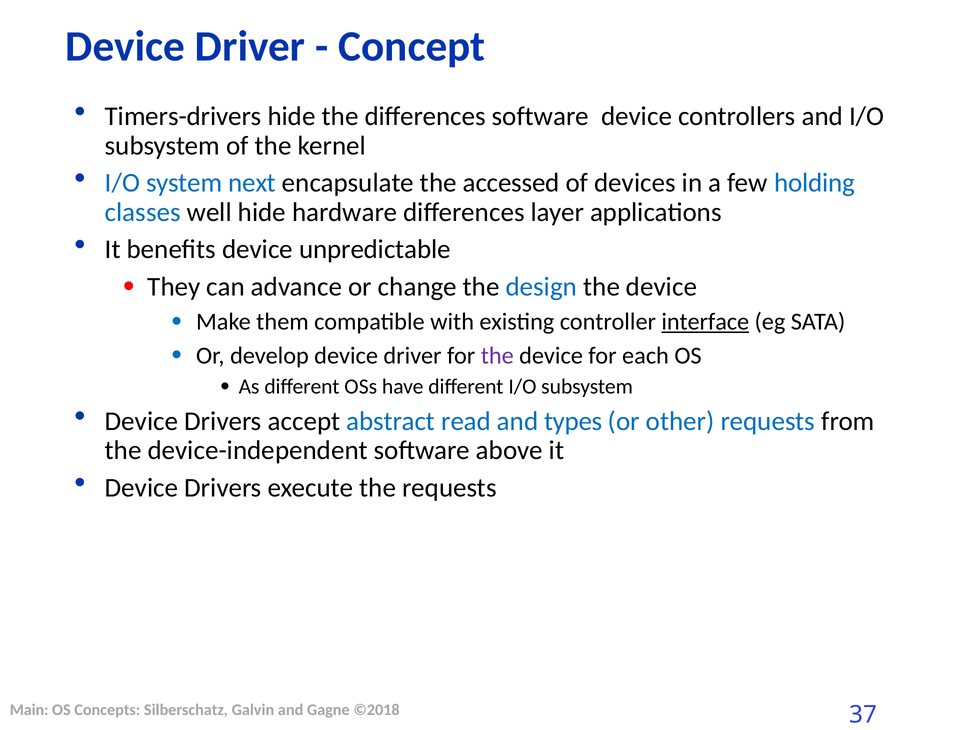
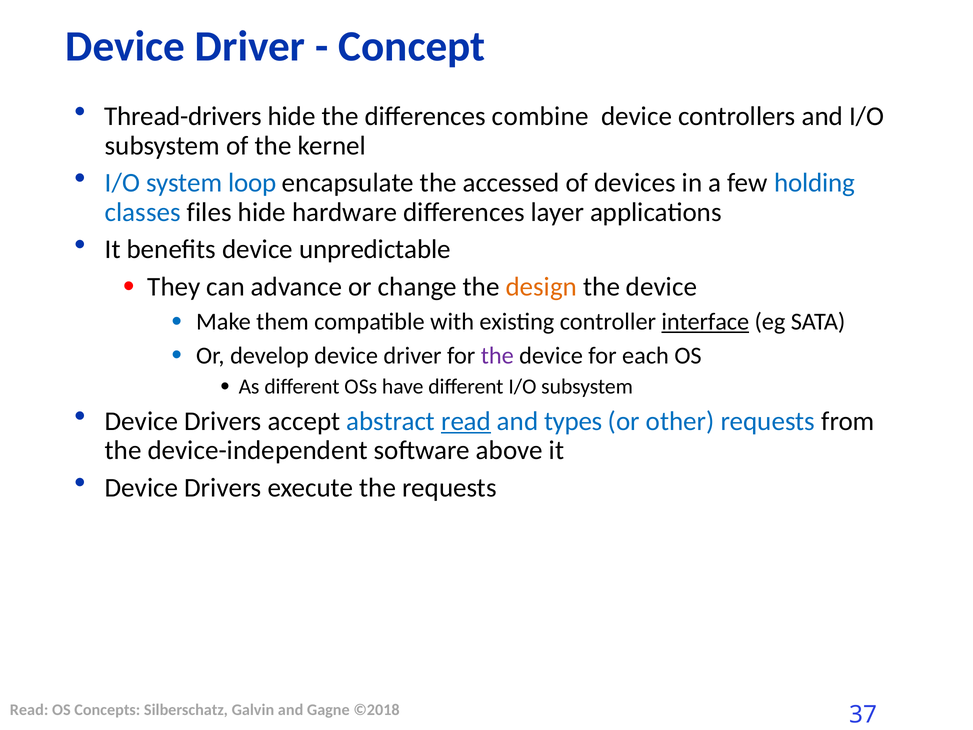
Timers-drivers: Timers-drivers -> Thread-drivers (183, 116)
differences software: software -> combine (540, 116)
next: next -> loop (252, 183)
well: well -> files (209, 212)
design colour: blue -> orange (541, 287)
read underline: none -> present (466, 421)
Main: Main -> Read (29, 710)
